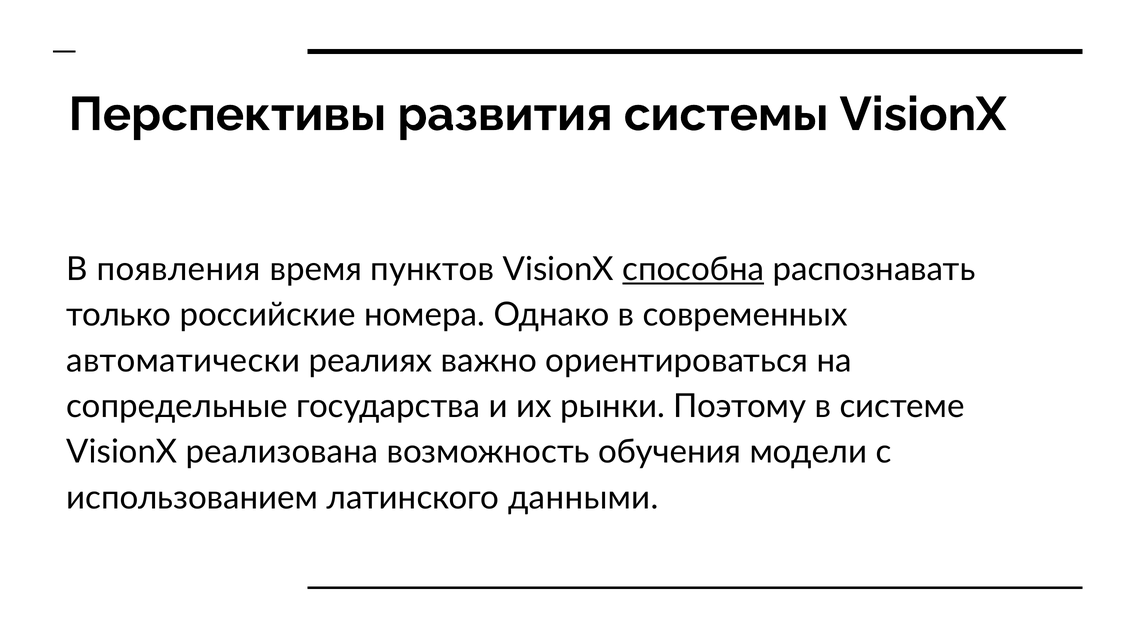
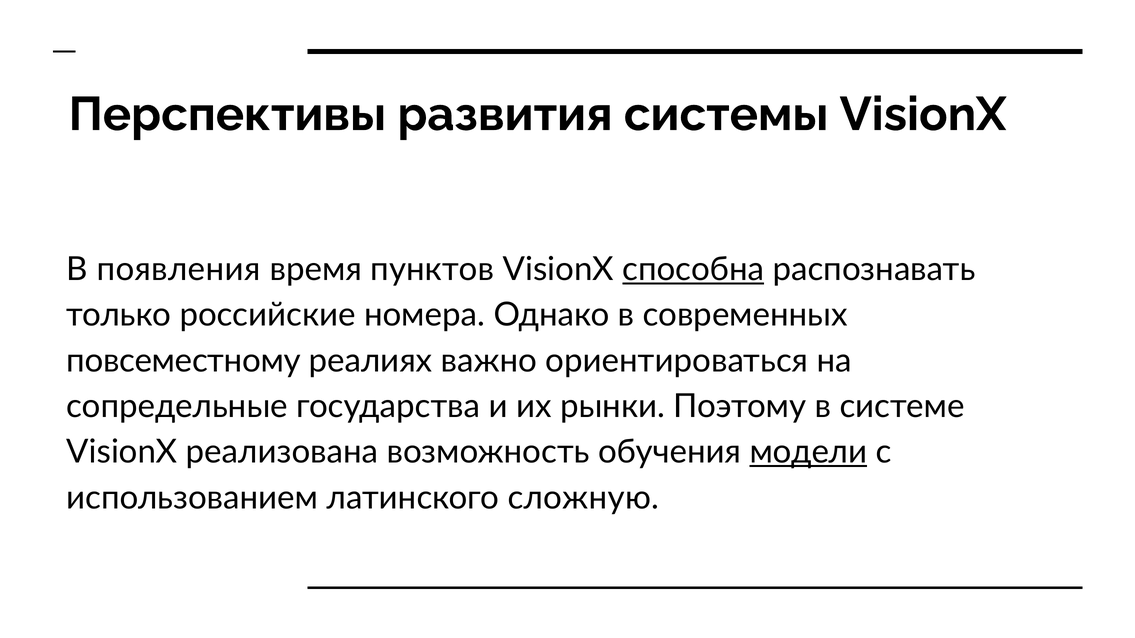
автоматически: автоматически -> повсеместному (184, 361)
модели underline: none -> present (808, 452)
данными: данными -> сложную (583, 498)
